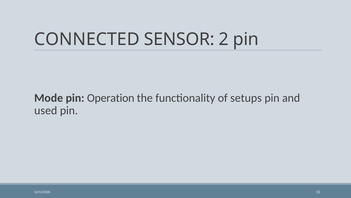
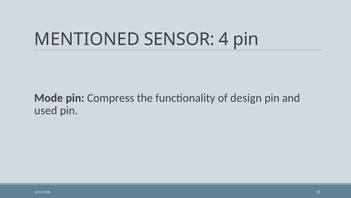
CONNECTED: CONNECTED -> MENTIONED (87, 39)
2: 2 -> 4 (224, 39)
Operation: Operation -> Compress (111, 98)
setups: setups -> design (246, 98)
